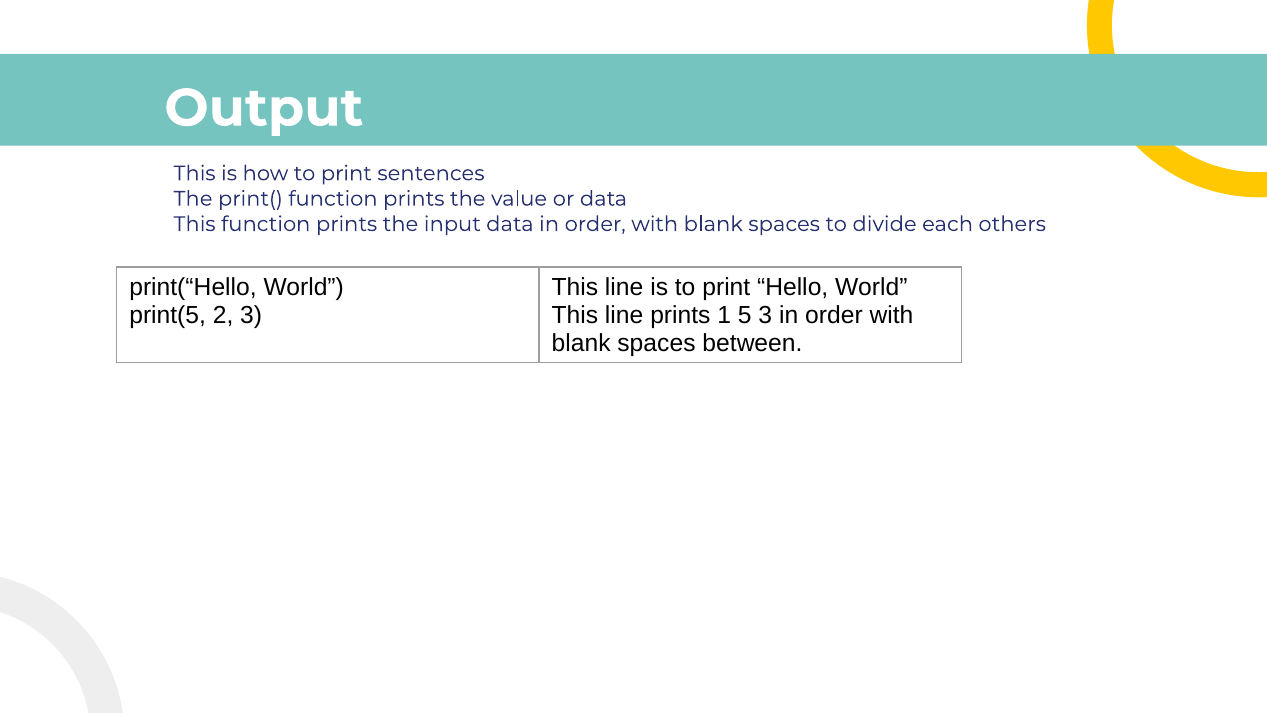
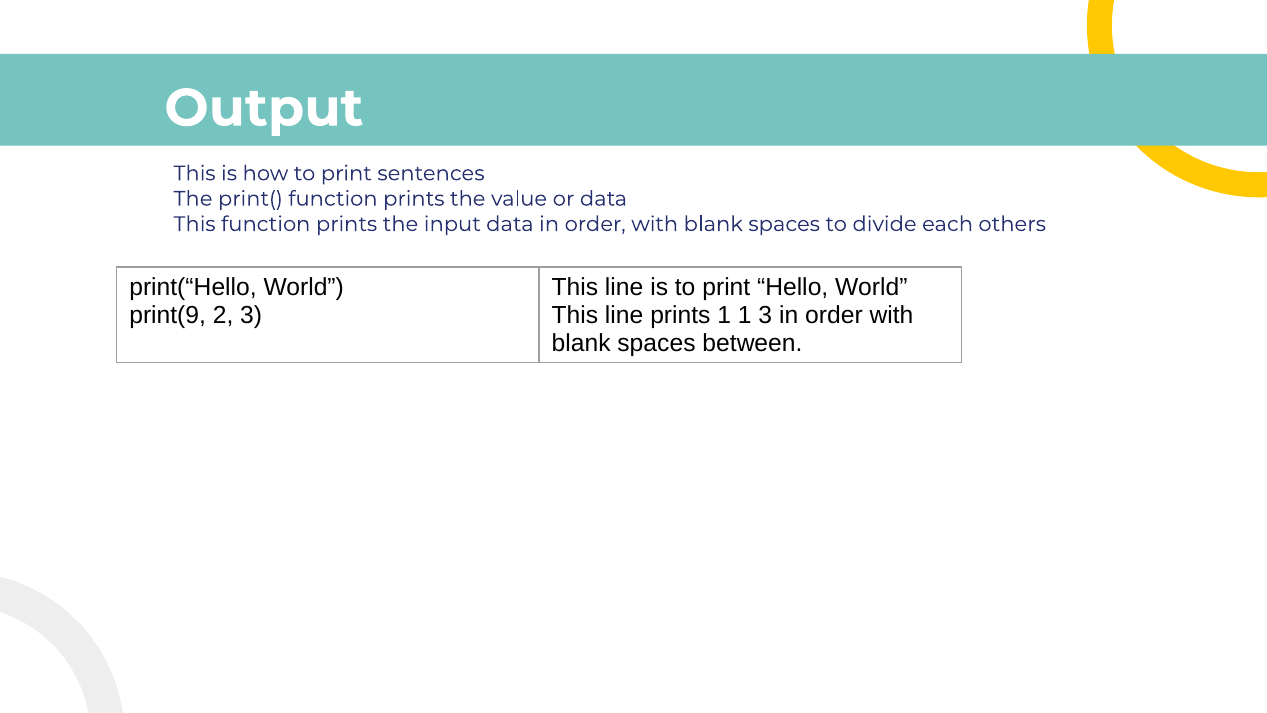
print(5: print(5 -> print(9 (168, 315)
1 5: 5 -> 1 (745, 315)
